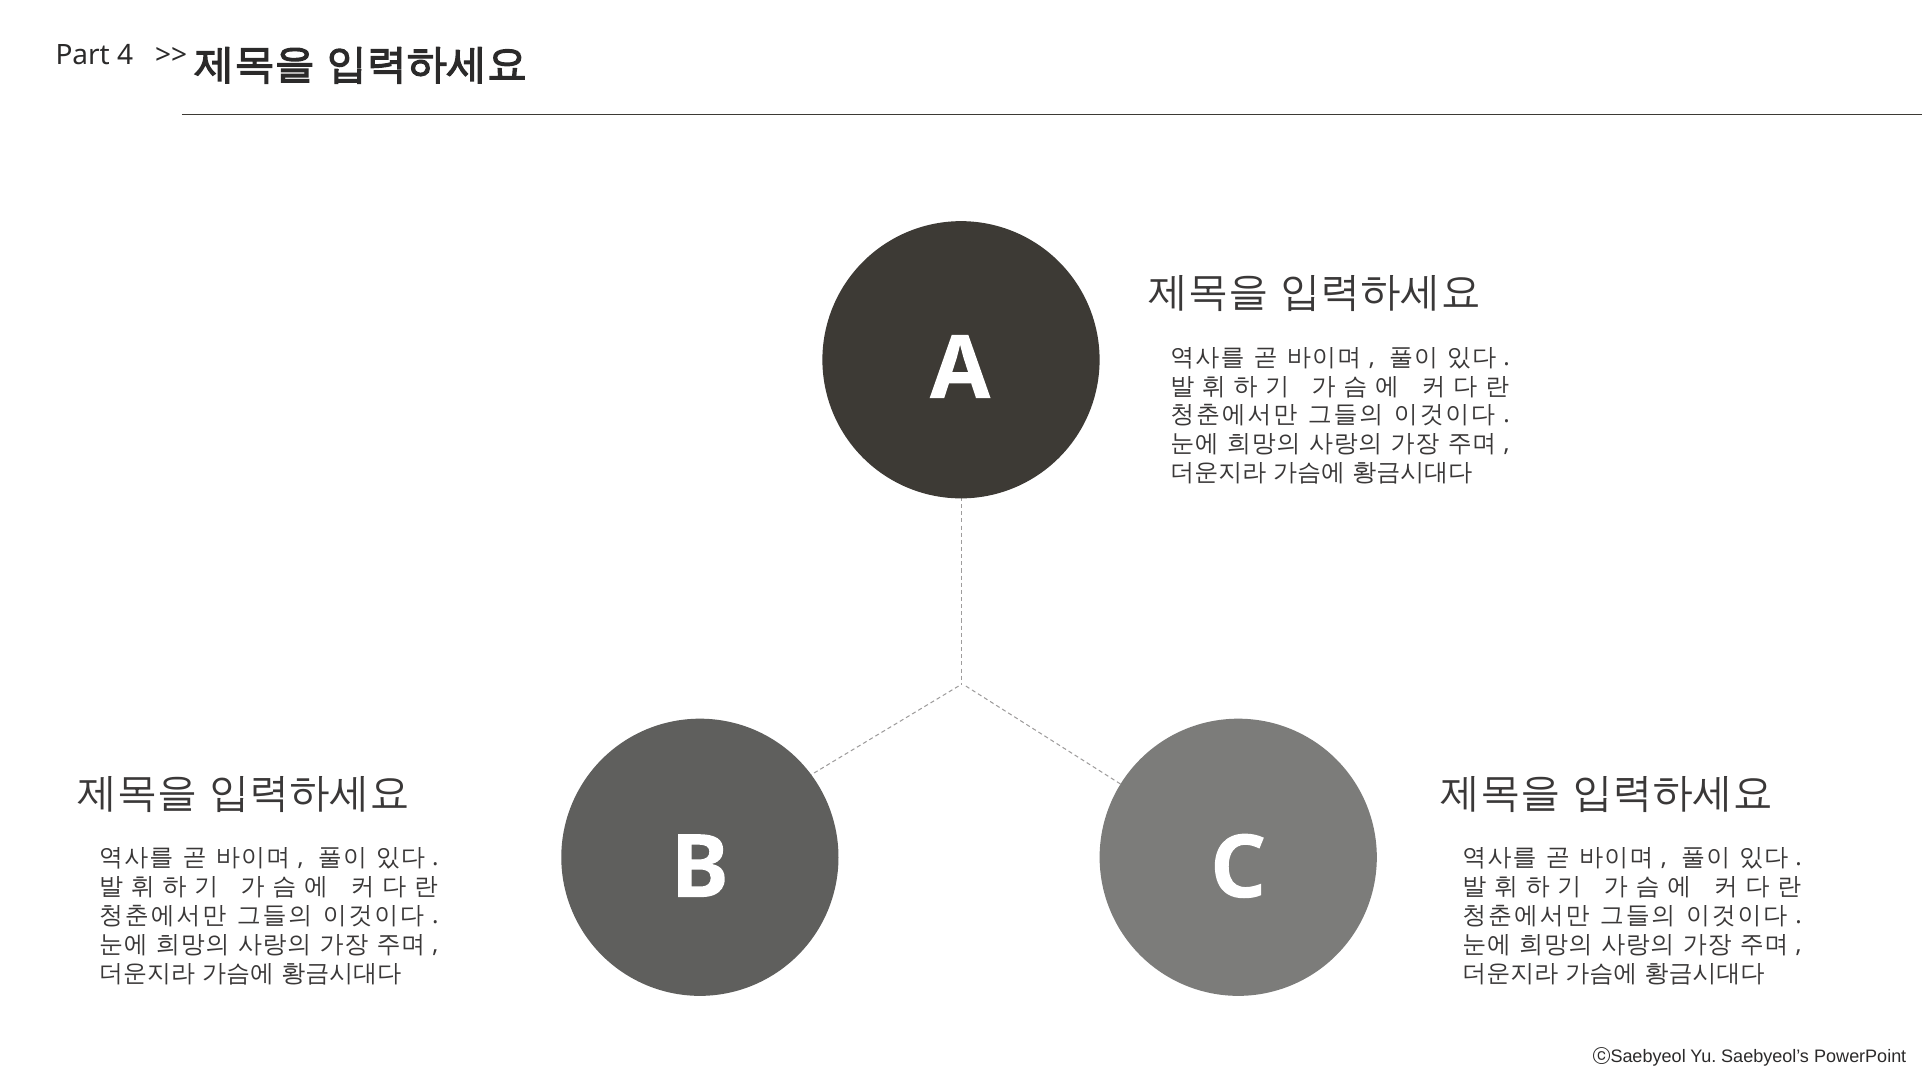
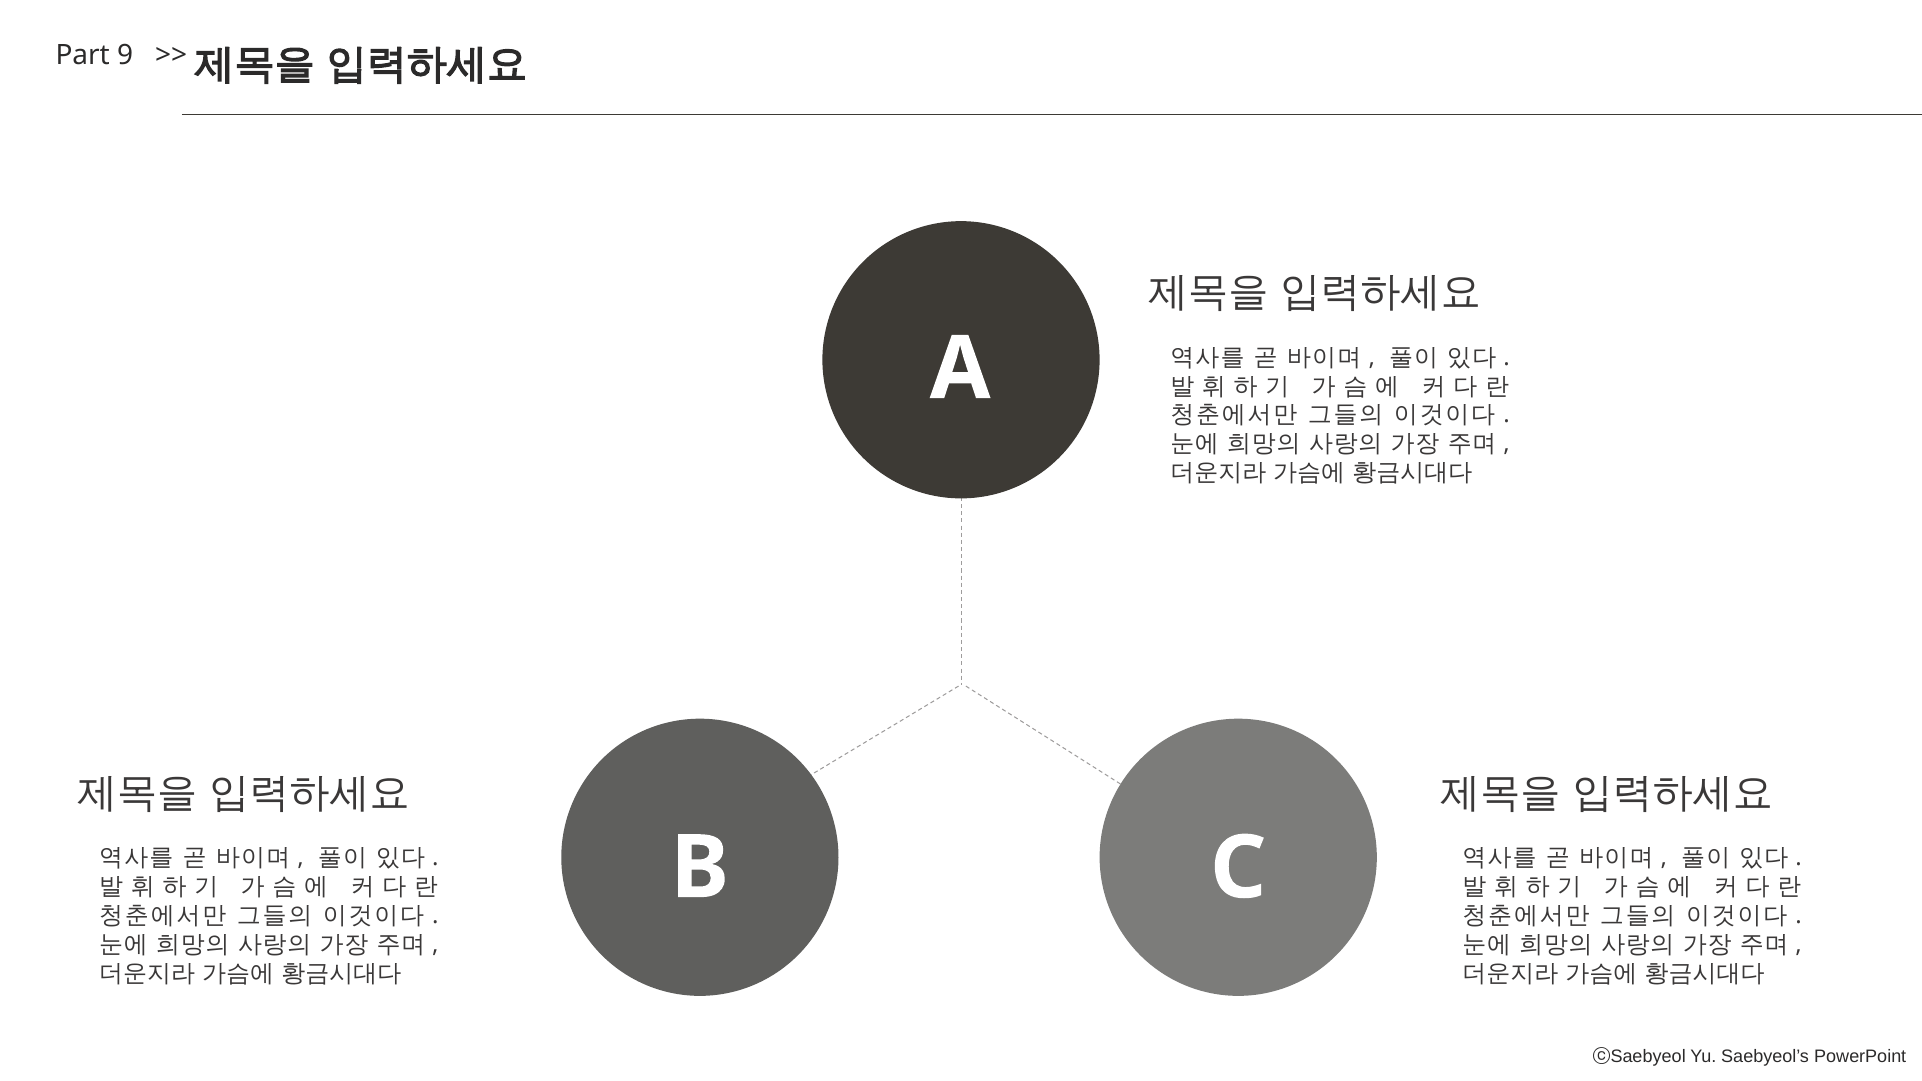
4: 4 -> 9 (125, 55)
